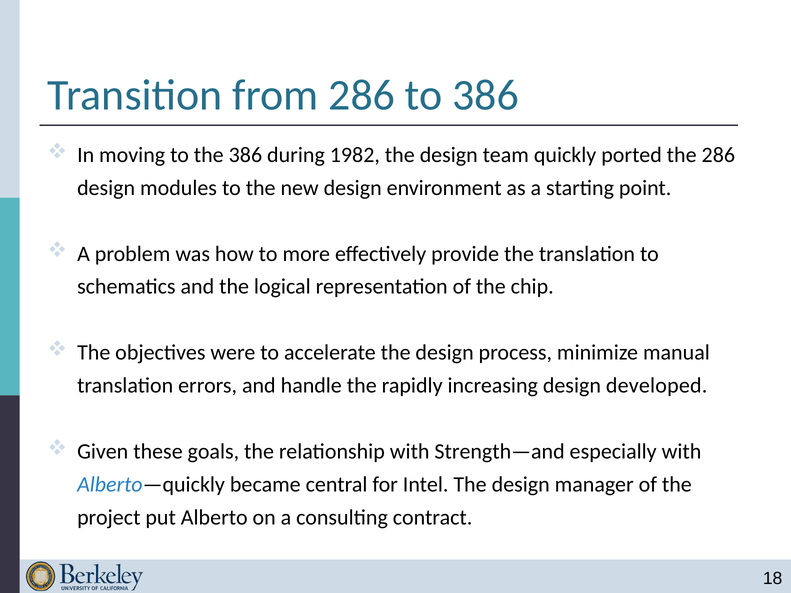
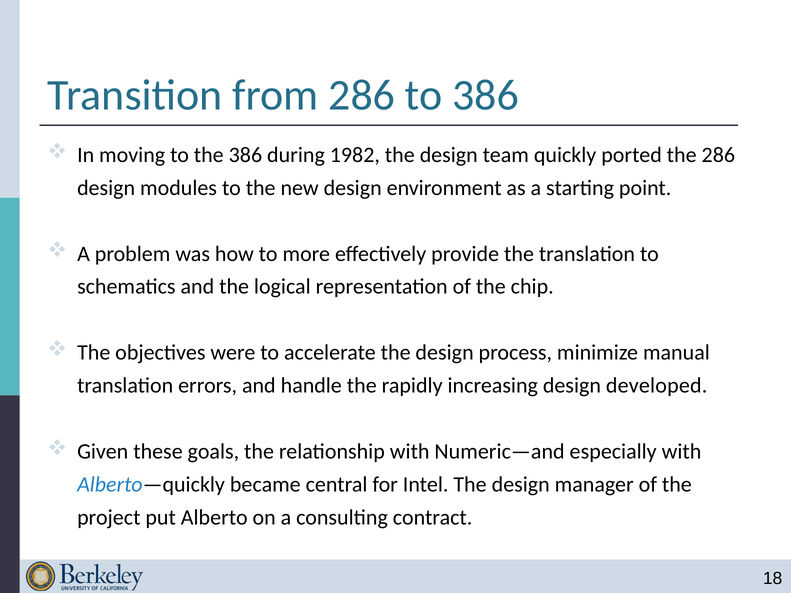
Strength—and: Strength—and -> Numeric—and (500, 452)
